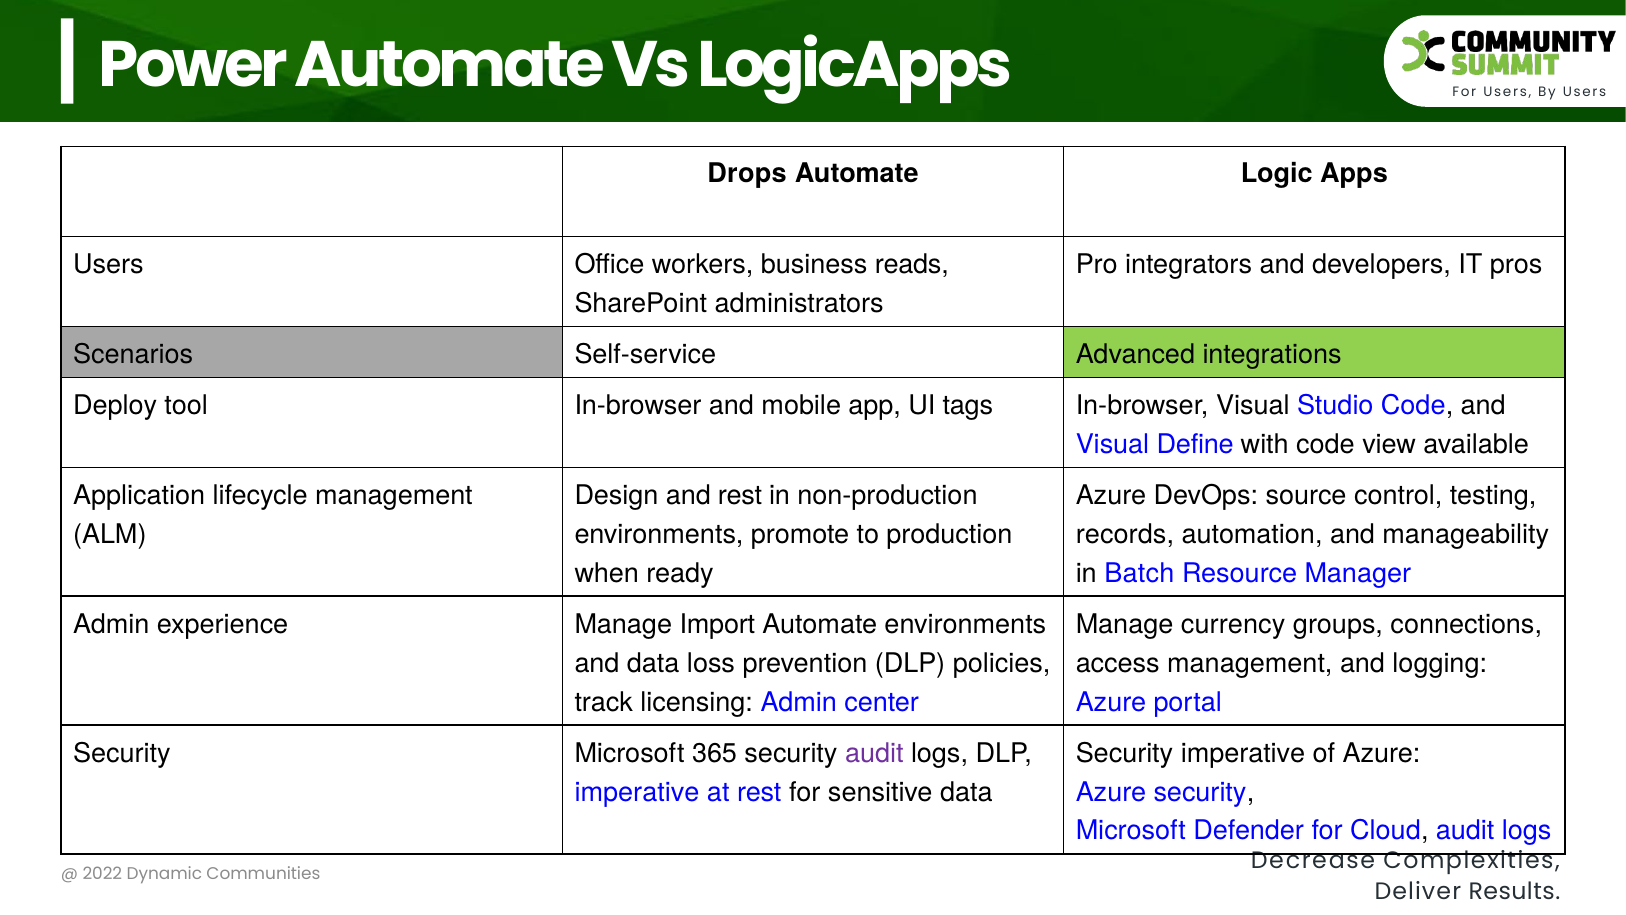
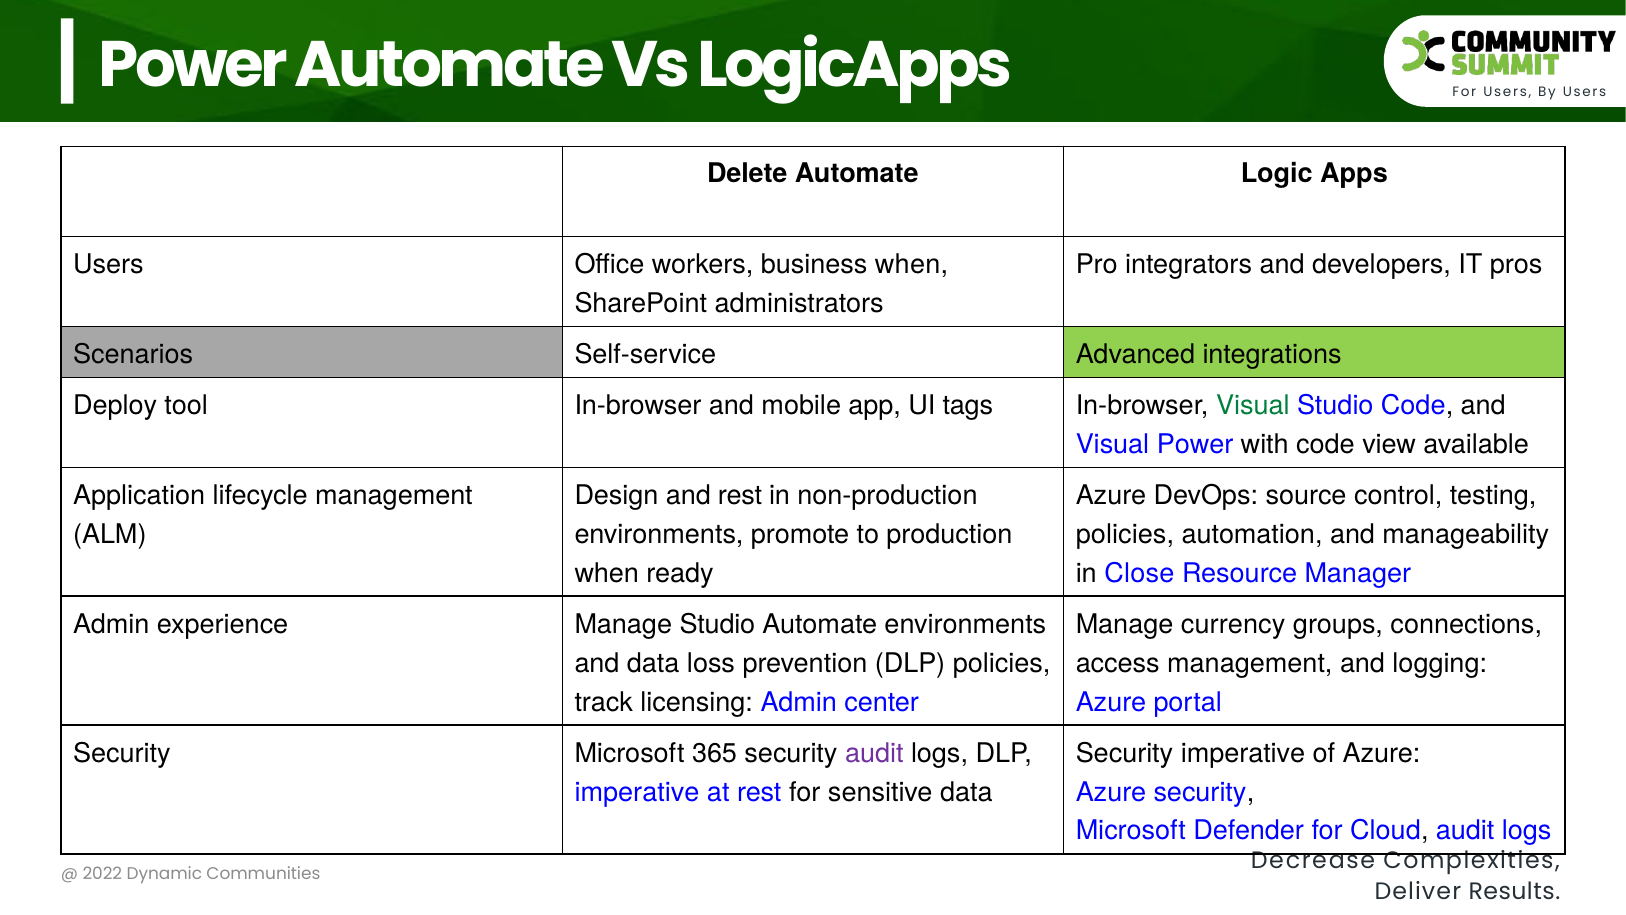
Drops: Drops -> Delete (747, 174)
business reads: reads -> when (912, 264)
Visual colour: black -> green (1253, 405)
Visual Define: Define -> Power (1195, 444)
records: records -> policies (1125, 534)
Batch: Batch -> Close (1139, 573)
Manage Import: Import -> Studio (717, 624)
